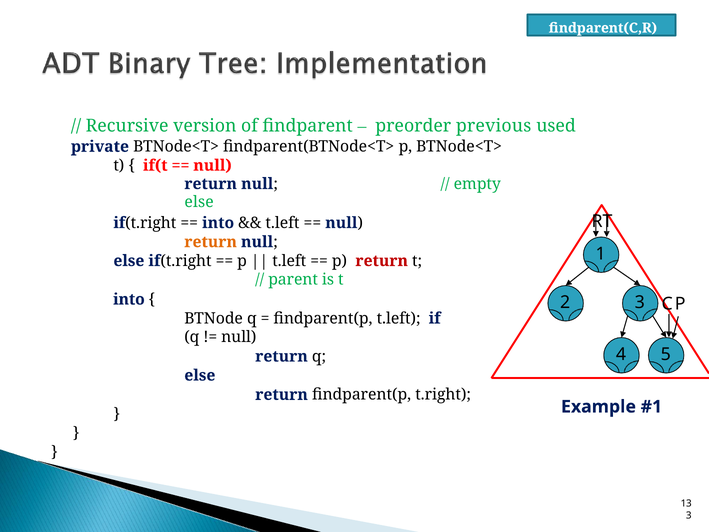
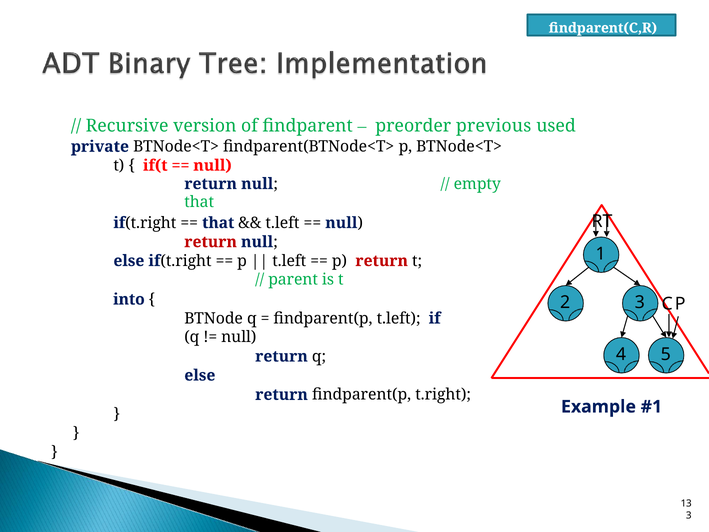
else: else -> that (199, 202)
into: into -> that (218, 223)
return colour: orange -> red (211, 242)
